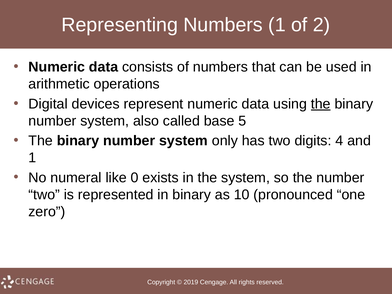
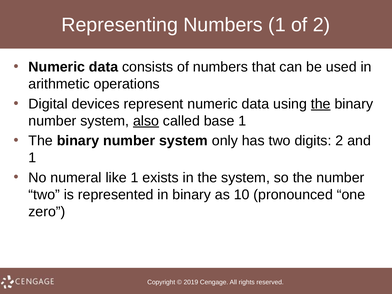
also underline: none -> present (146, 121)
base 5: 5 -> 1 (242, 121)
digits 4: 4 -> 2 (339, 141)
like 0: 0 -> 1 (135, 178)
